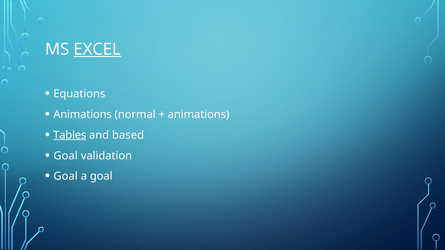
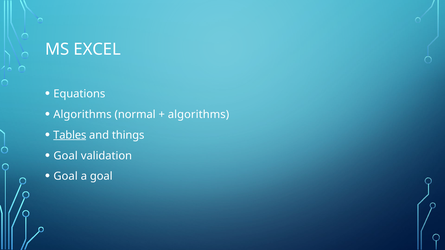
EXCEL underline: present -> none (97, 49)
Animations: Animations -> Algorithms (82, 115)
animations: animations -> algorithms (198, 115)
based: based -> things (128, 135)
